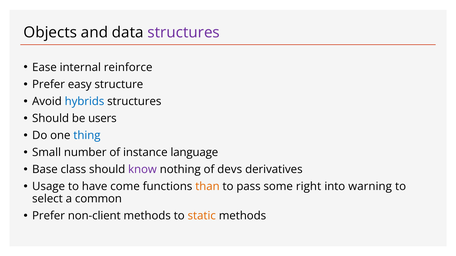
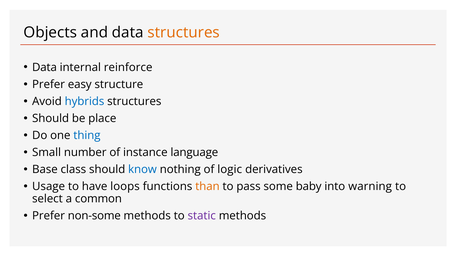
structures colour: purple -> orange (184, 33)
Ease: Ease -> Data (45, 67)
users: users -> place (102, 119)
know colour: purple -> blue (142, 170)
devs: devs -> logic (230, 170)
come: come -> loops (125, 187)
right: right -> baby (309, 187)
non-client: non-client -> non-some (94, 216)
static colour: orange -> purple (202, 216)
